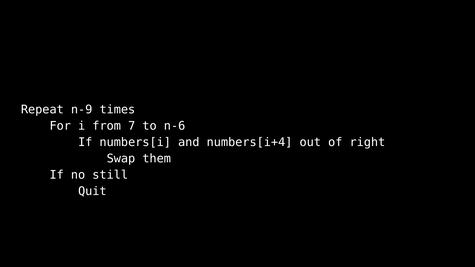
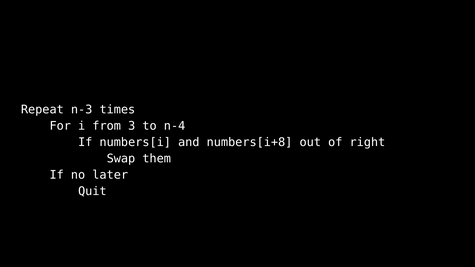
n-9: n-9 -> n-3 (82, 110)
7: 7 -> 3 (132, 126)
n-6: n-6 -> n-4 (175, 126)
numbers[i+4: numbers[i+4 -> numbers[i+8 (250, 142)
still: still -> later (110, 175)
